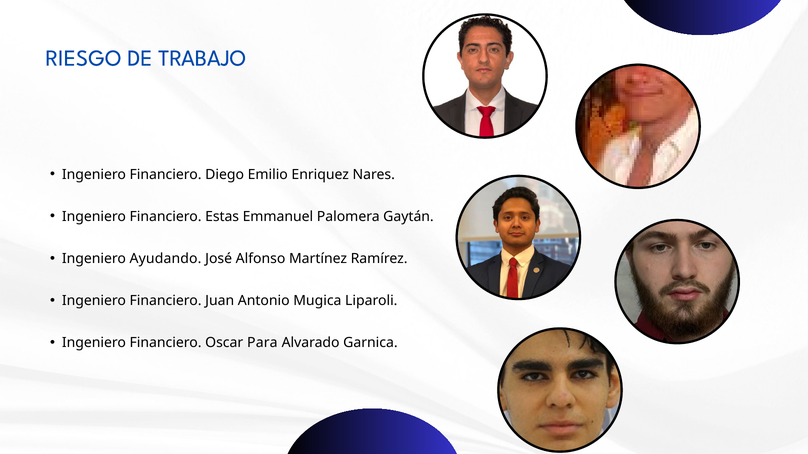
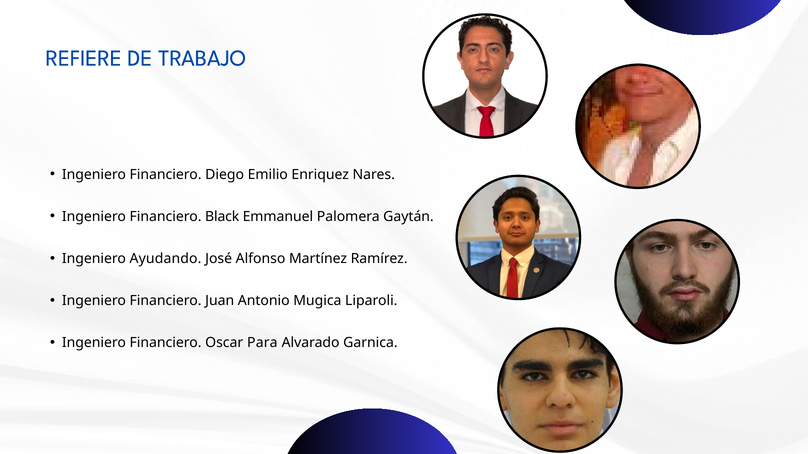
RIESGO: RIESGO -> REFIERE (84, 58)
Estas: Estas -> Black (222, 217)
